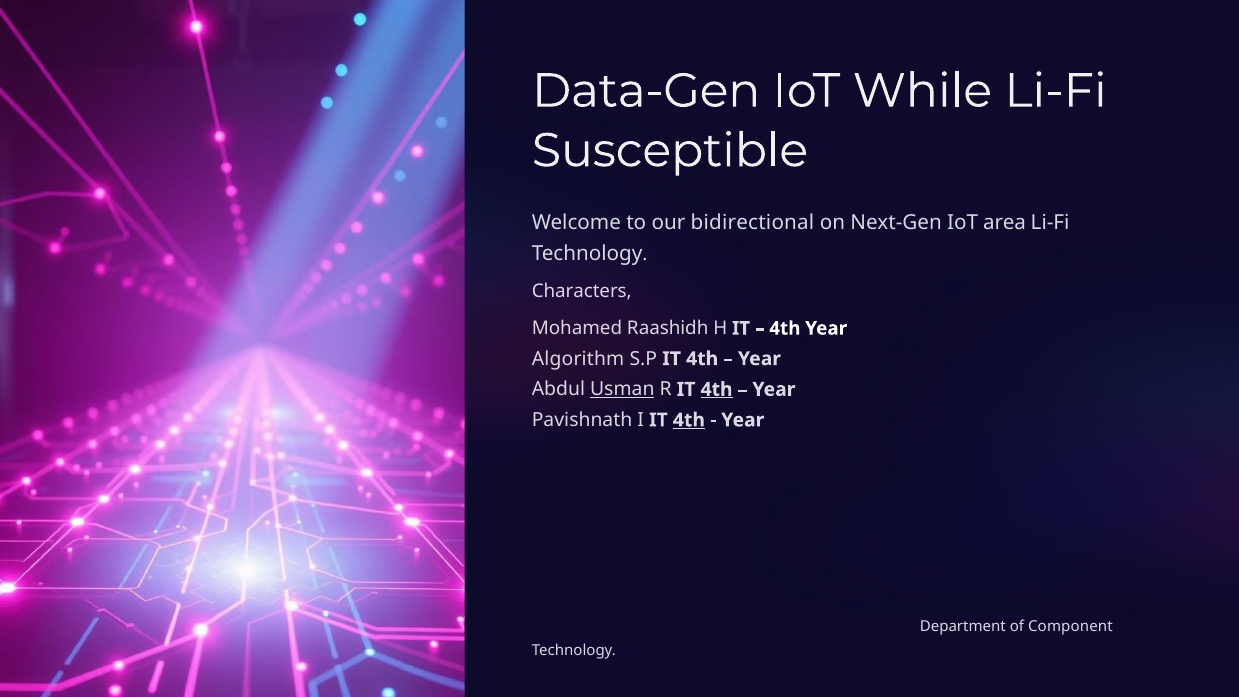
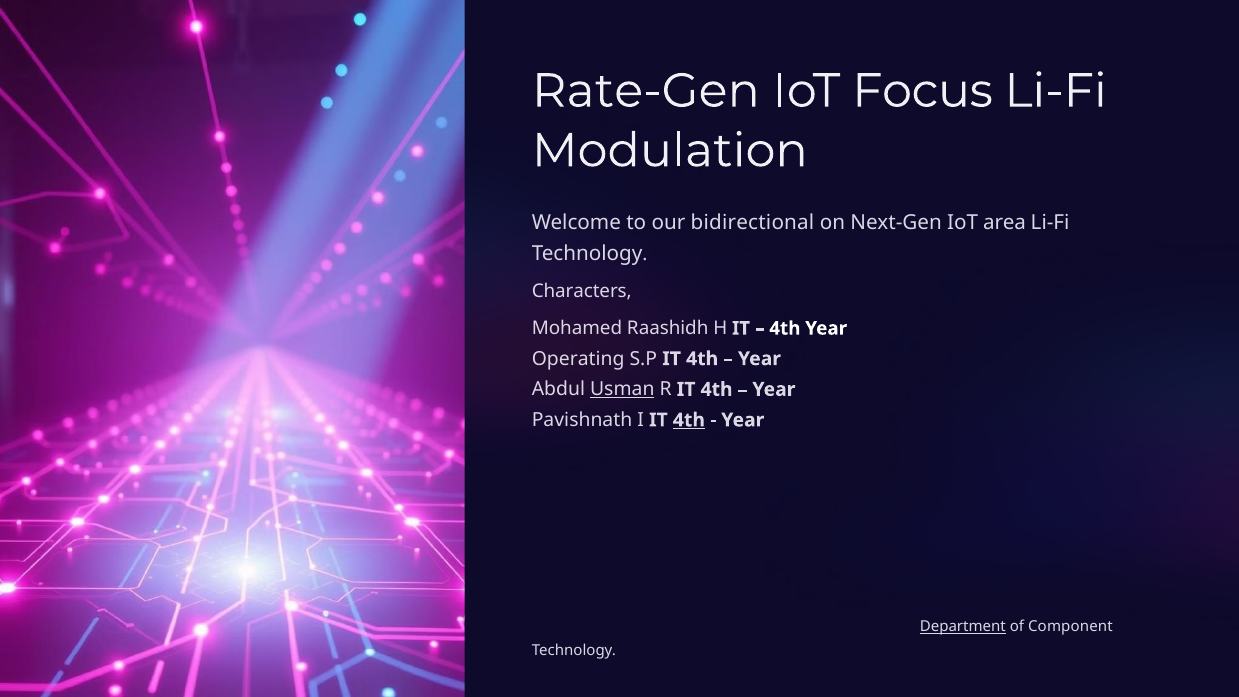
Data-Gen: Data-Gen -> Rate-Gen (646, 91)
While: While -> Focus (923, 91)
Susceptible: Susceptible -> Modulation (670, 151)
Algorithm: Algorithm -> Operating (578, 359)
4th underline: present -> none (717, 389)
Department underline: none -> present (963, 627)
